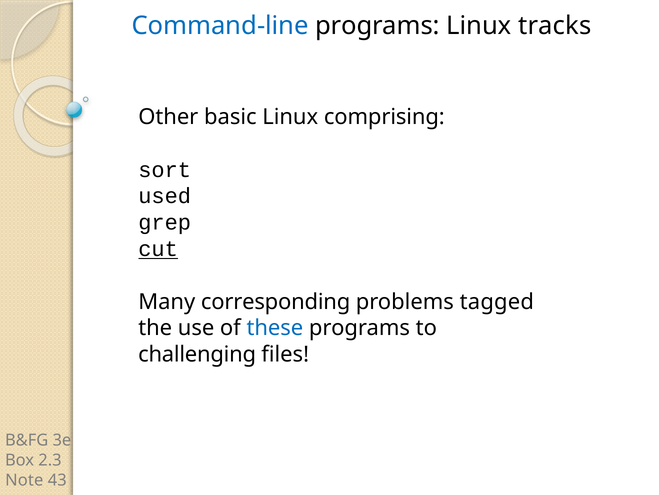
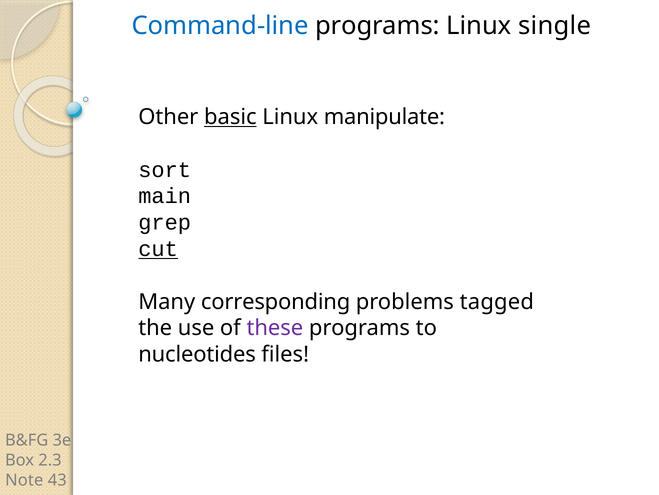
tracks: tracks -> single (555, 26)
basic underline: none -> present (230, 117)
comprising: comprising -> manipulate (384, 117)
used: used -> main (165, 196)
these colour: blue -> purple (275, 328)
challenging: challenging -> nucleotides (197, 354)
